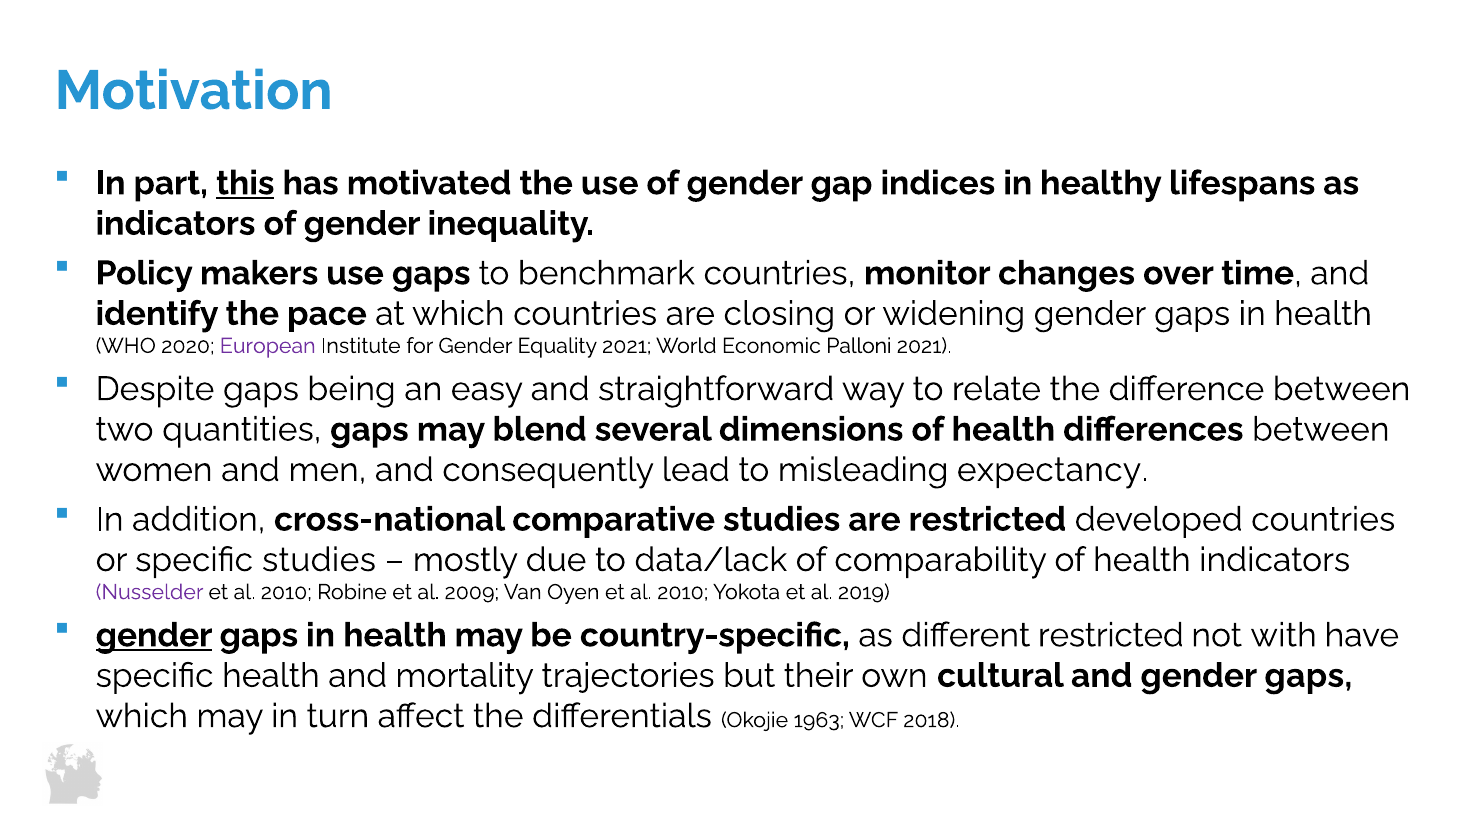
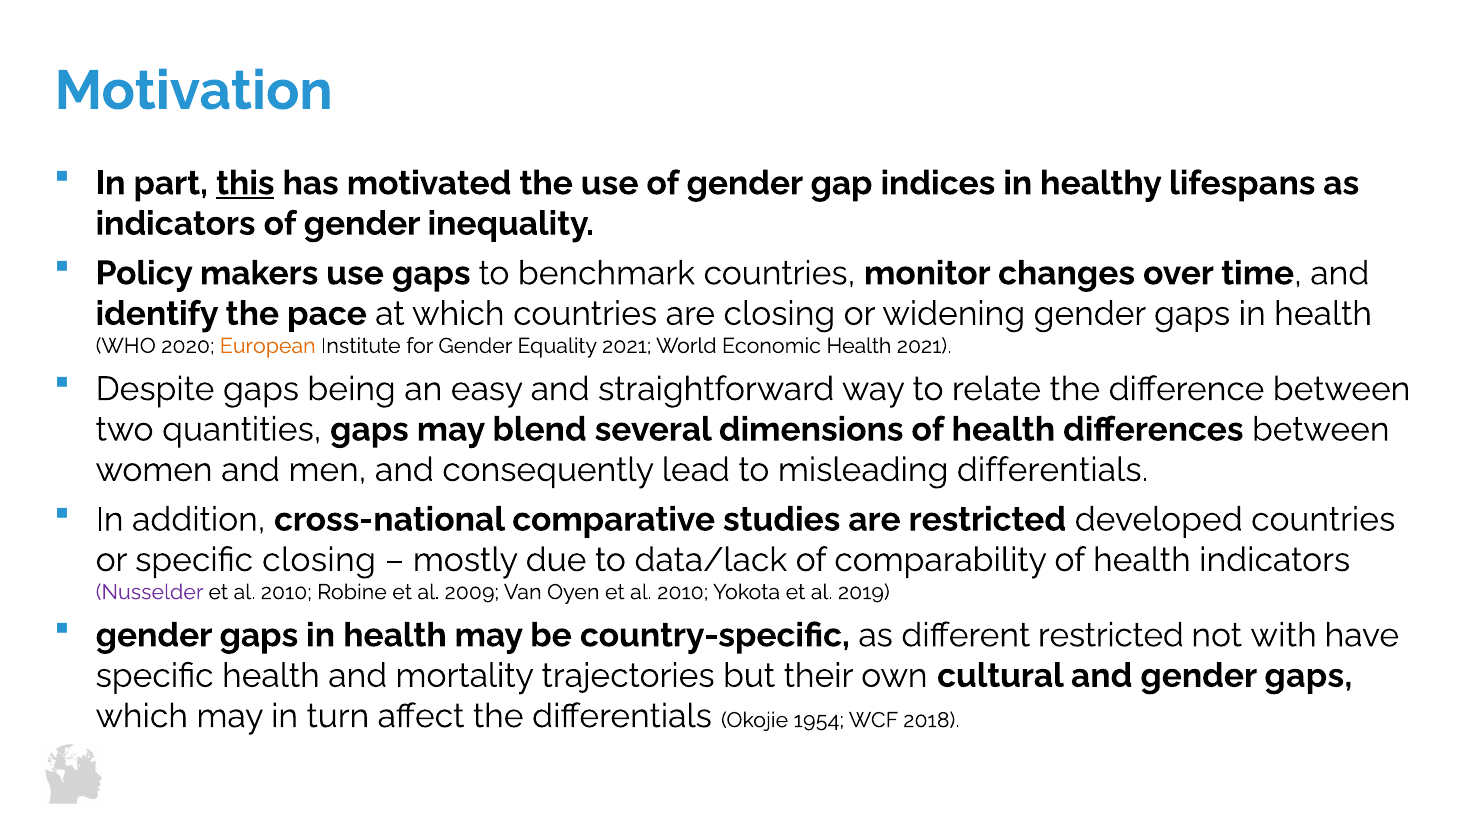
European colour: purple -> orange (268, 346)
Economic Palloni: Palloni -> Health (859, 346)
misleading expectancy: expectancy -> differentials (1052, 470)
specific studies: studies -> closing (319, 560)
gender underline: present -> none (154, 636)
1963: 1963 -> 1954 (819, 720)
